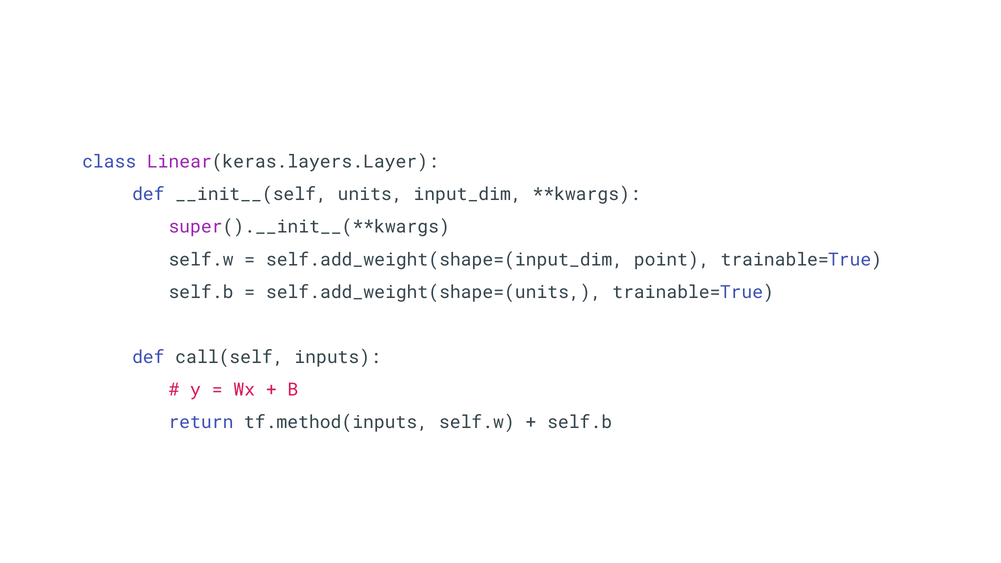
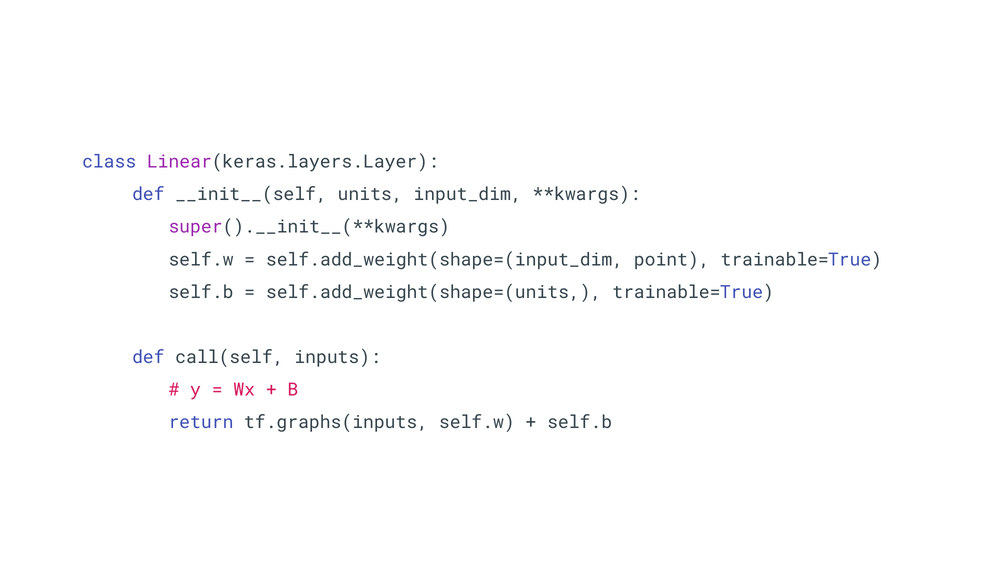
tf.method(inputs: tf.method(inputs -> tf.graphs(inputs (336, 422)
